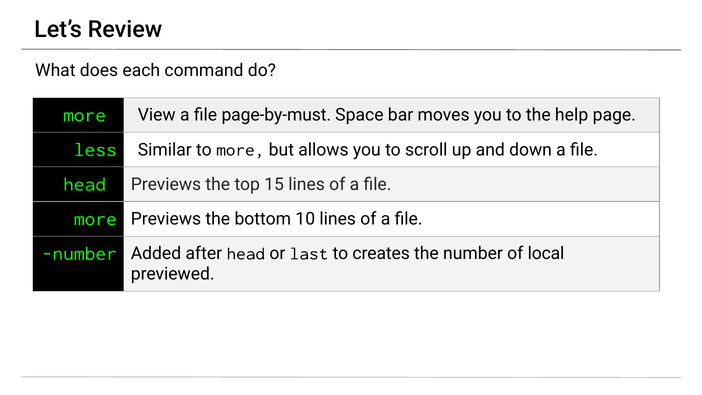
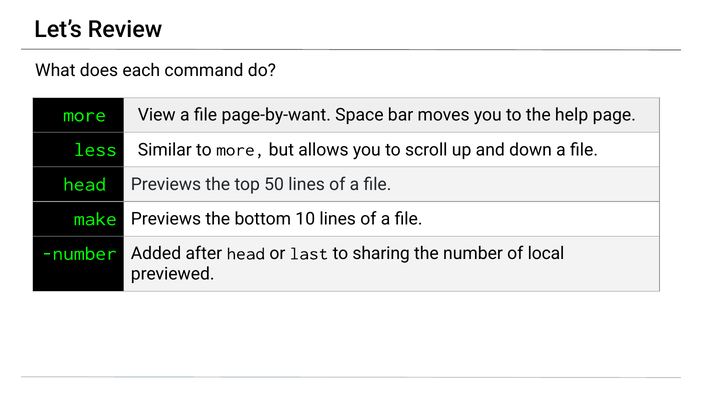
page-by-must: page-by-must -> page-by-want (276, 115)
15: 15 -> 50 (274, 184)
more: more -> make (95, 219)
creates: creates -> sharing (381, 253)
